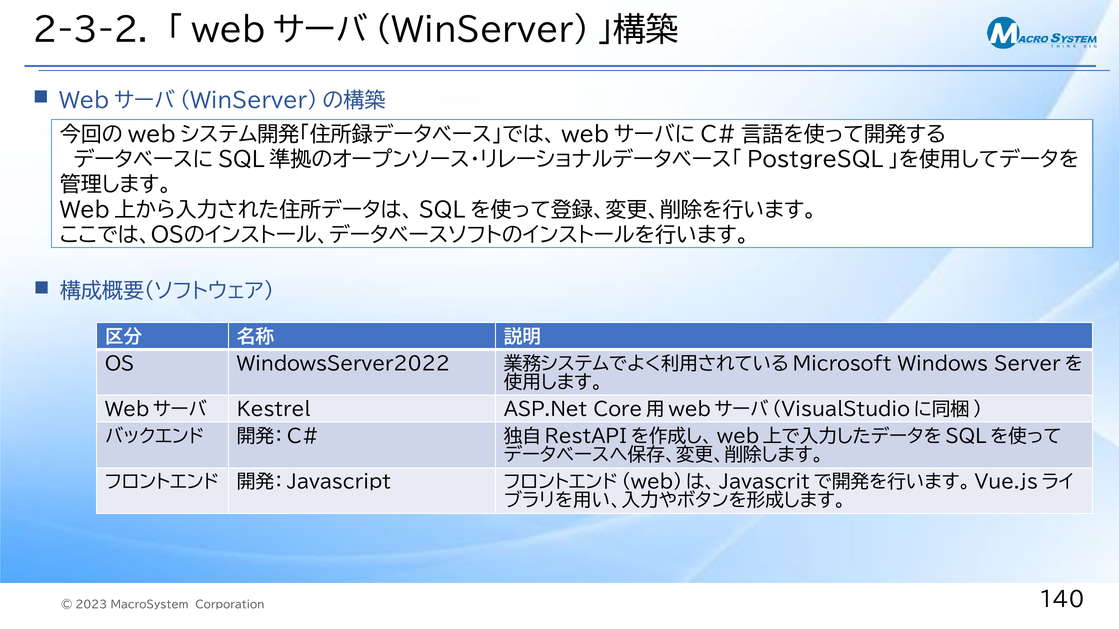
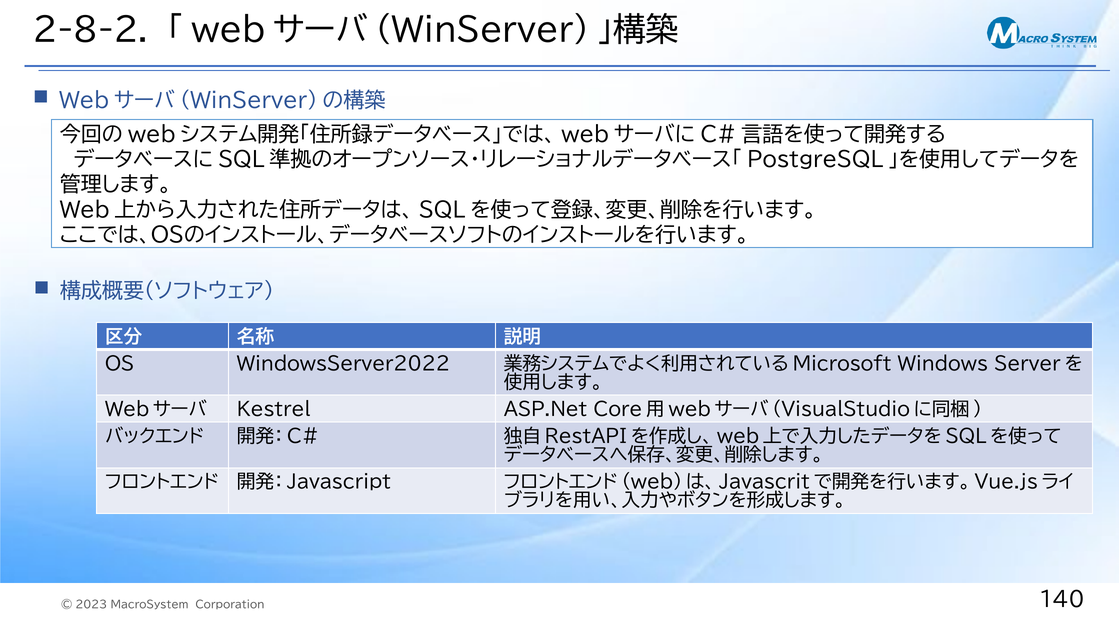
2-3-2: 2-3-2 -> 2-8-2 (91, 30)
